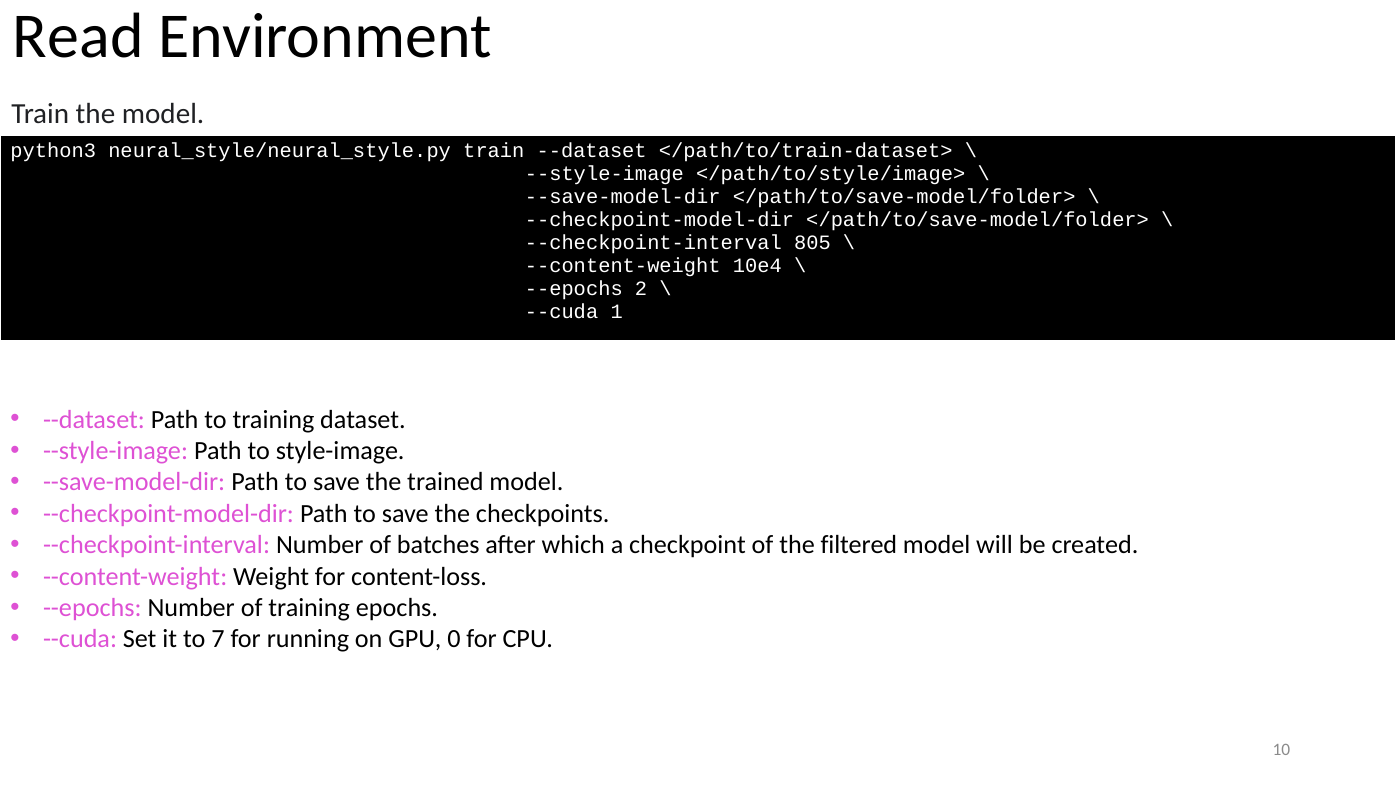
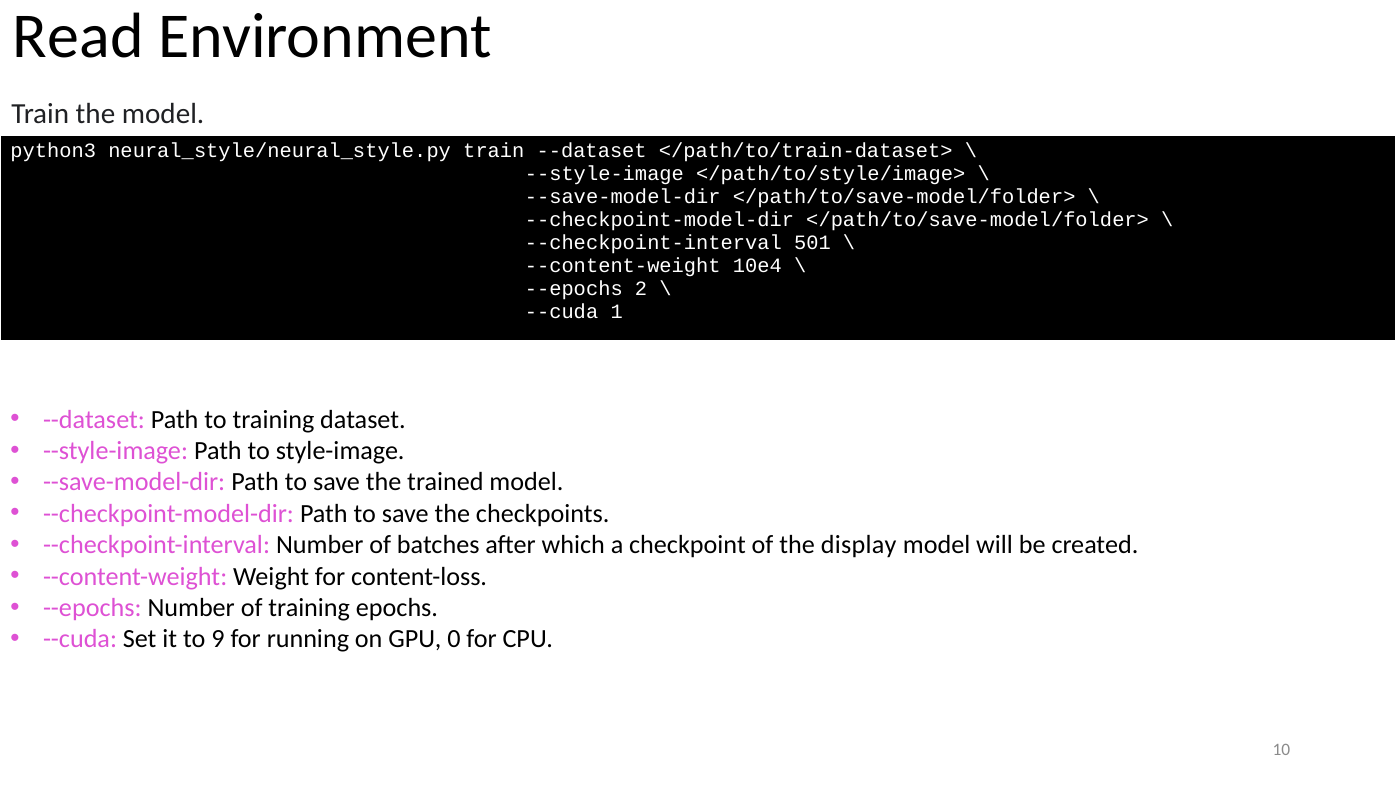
805: 805 -> 501 (812, 243)
filtered: filtered -> display (859, 545)
7: 7 -> 9 (218, 640)
